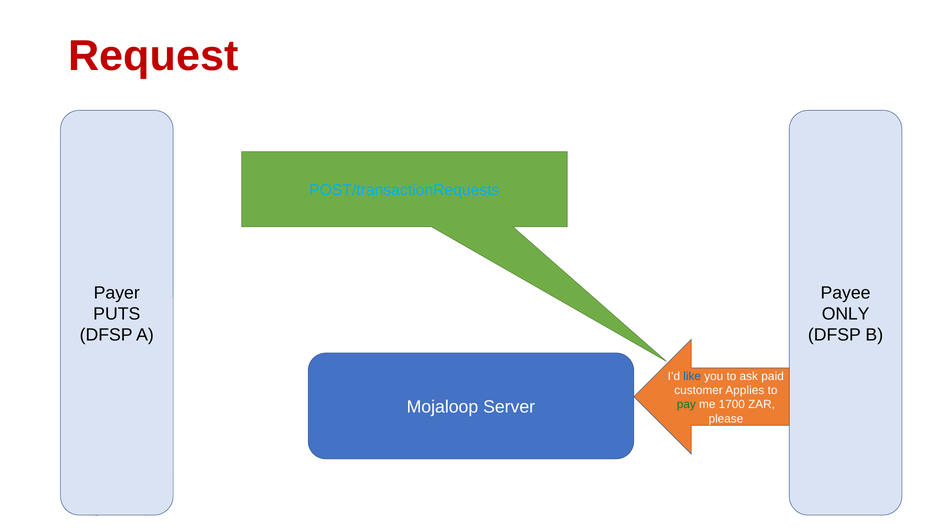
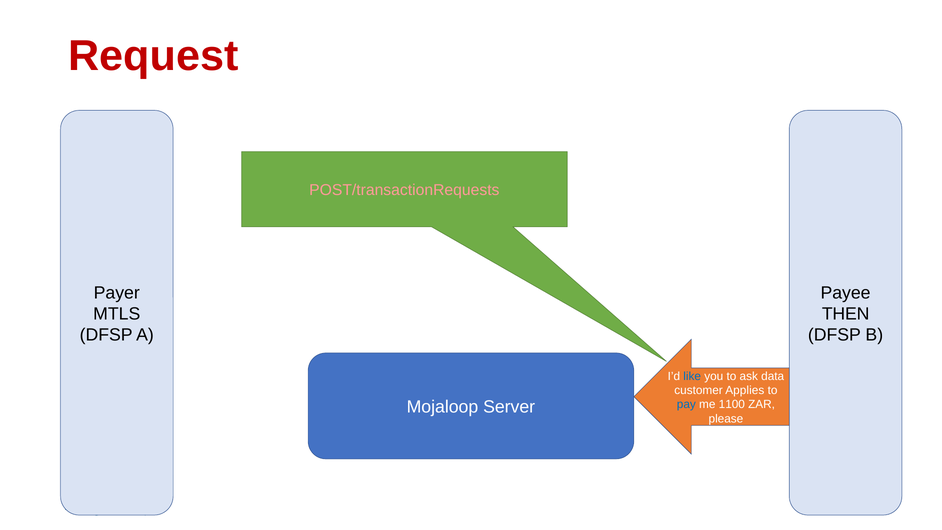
POST/transactionRequests colour: light blue -> pink (404, 190)
PUTS: PUTS -> MTLS (117, 314)
ONLY: ONLY -> THEN (846, 314)
paid: paid -> data (773, 376)
pay colour: green -> blue (686, 404)
1700: 1700 -> 1100 (732, 404)
